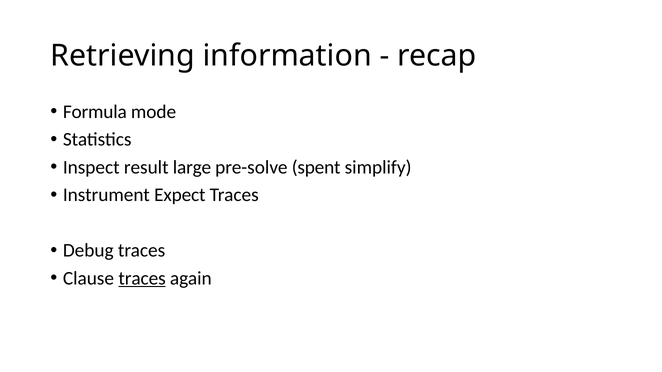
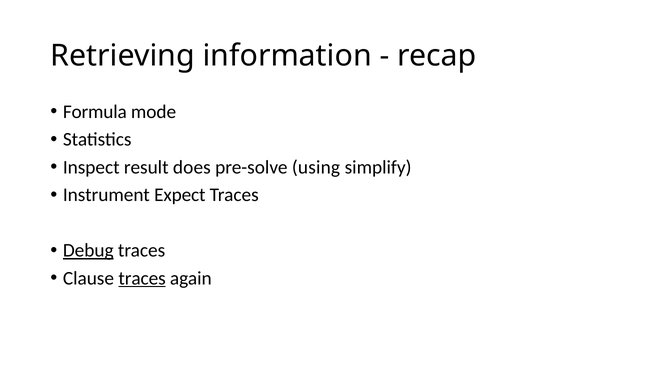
large: large -> does (192, 167)
spent: spent -> using (316, 167)
Debug underline: none -> present (88, 251)
